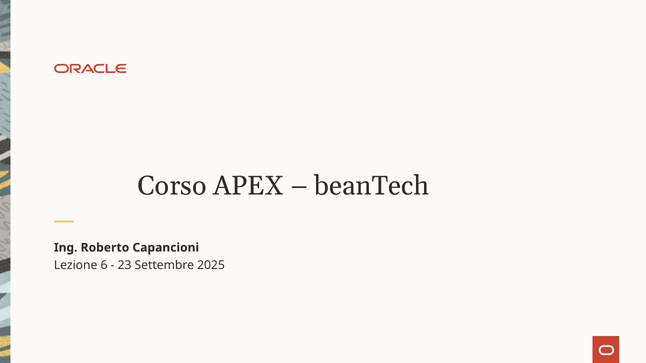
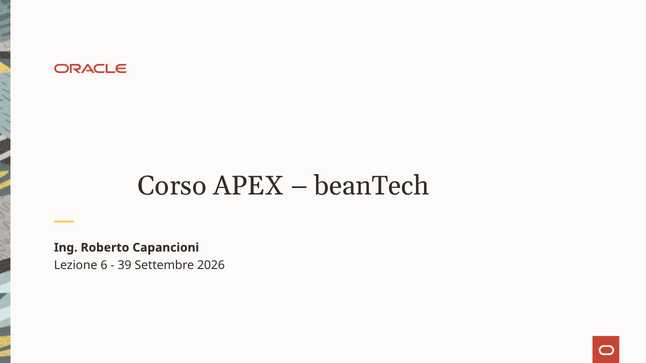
23: 23 -> 39 (125, 266)
2025: 2025 -> 2026 (211, 266)
